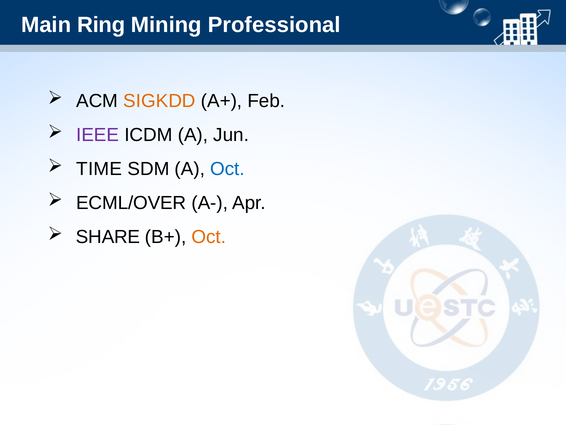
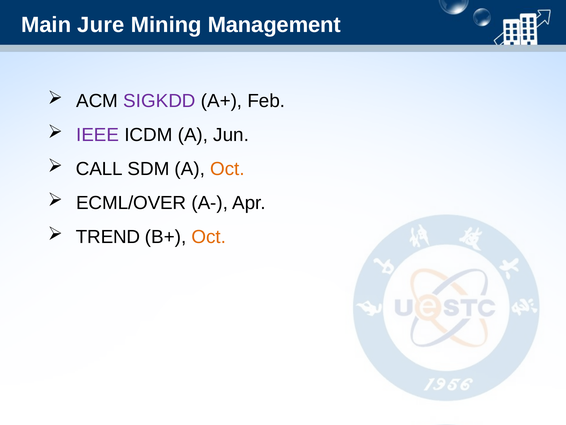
Ring: Ring -> Jure (101, 25)
Professional: Professional -> Management (274, 25)
SIGKDD colour: orange -> purple (159, 101)
TIME: TIME -> CALL (99, 169)
Oct colour: blue -> orange (227, 169)
SHARE: SHARE -> TREND (108, 237)
